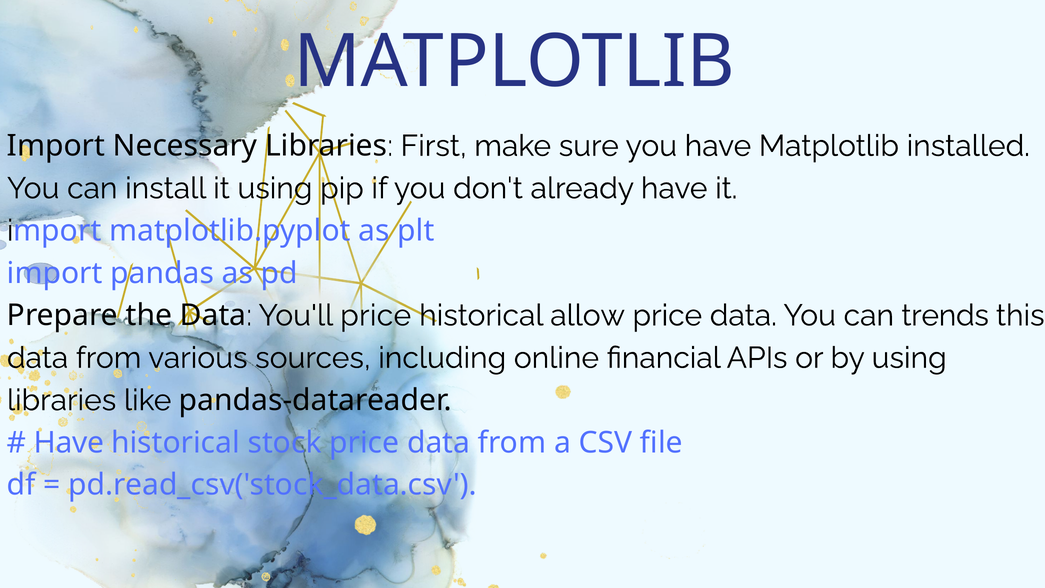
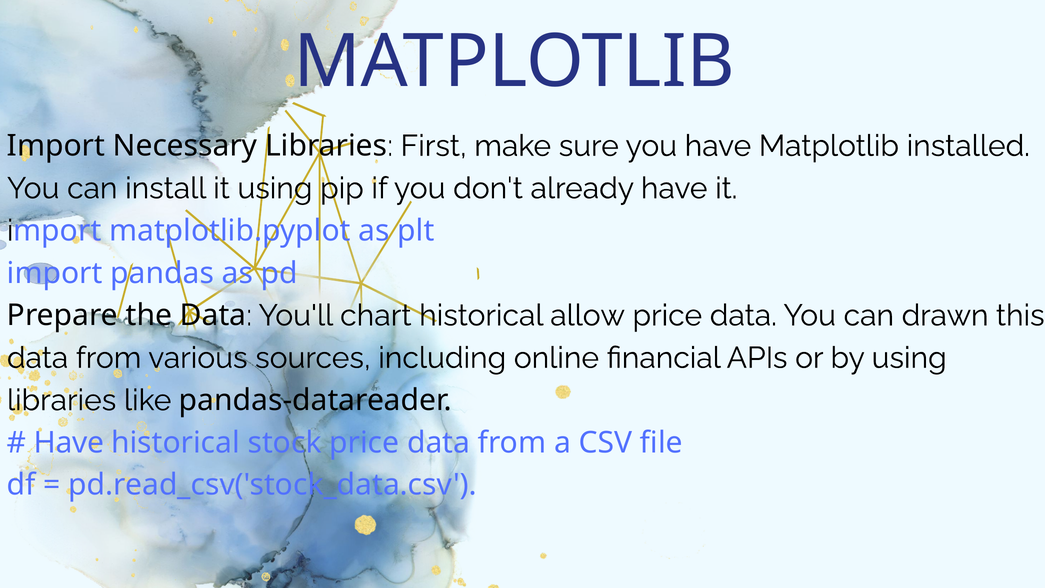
You'll price: price -> chart (376, 315)
trends: trends -> drawn (945, 315)
